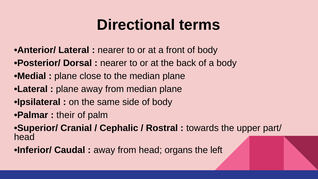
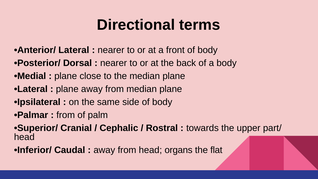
their: their -> from (66, 115)
left: left -> flat (216, 150)
